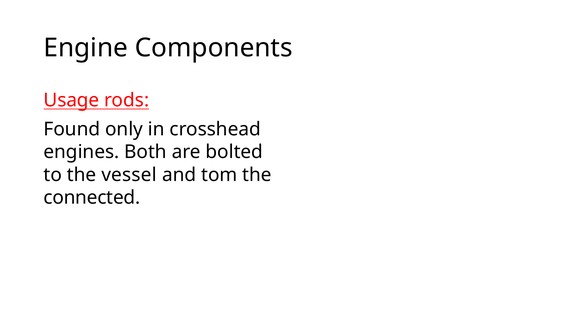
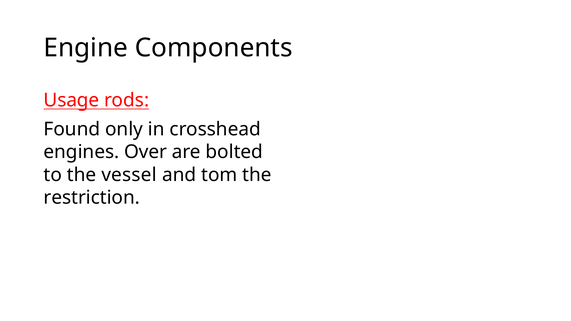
Both: Both -> Over (146, 152)
connected: connected -> restriction (92, 198)
